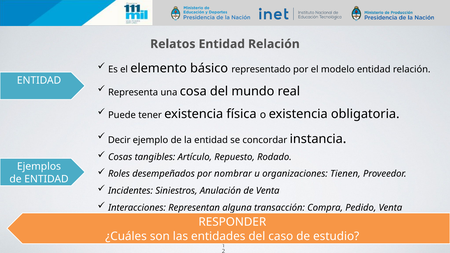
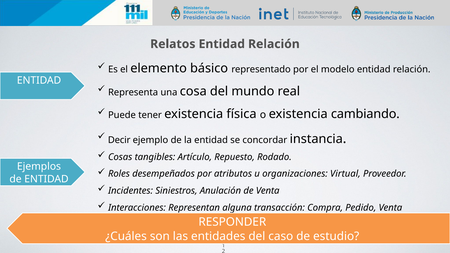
obligatoria: obligatoria -> cambiando (365, 114)
nombrar: nombrar -> atributos (233, 174)
Tienen: Tienen -> Virtual (345, 174)
